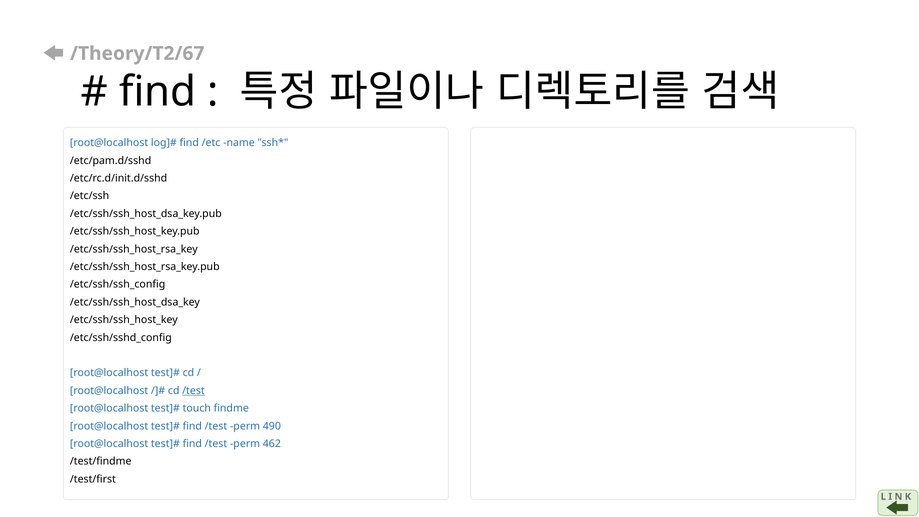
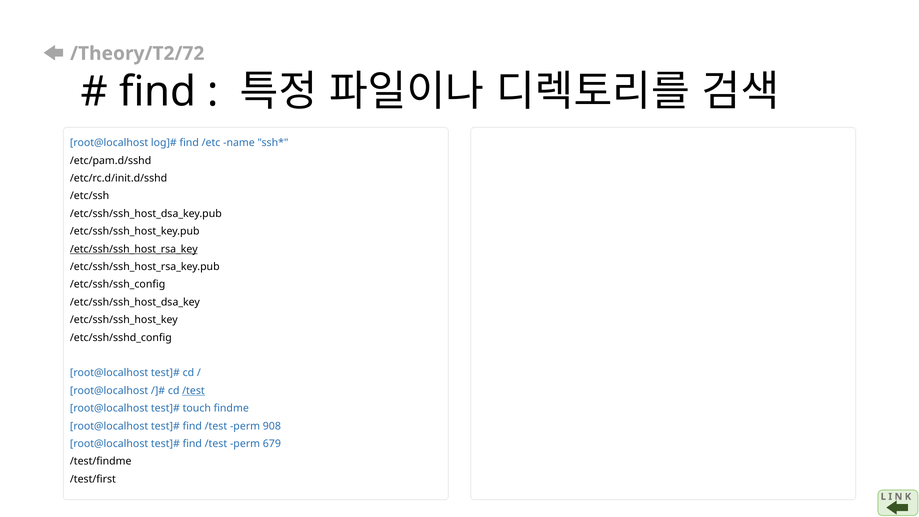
/Theory/T2/67: /Theory/T2/67 -> /Theory/T2/72 (137, 54)
/etc/ssh/ssh_host_rsa_key underline: none -> present (134, 249)
490: 490 -> 908 (272, 426)
462: 462 -> 679 (272, 444)
